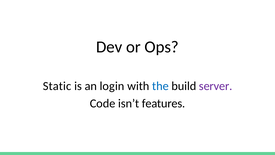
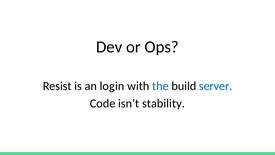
Static: Static -> Resist (57, 86)
server colour: purple -> blue (216, 86)
features: features -> stability (163, 103)
